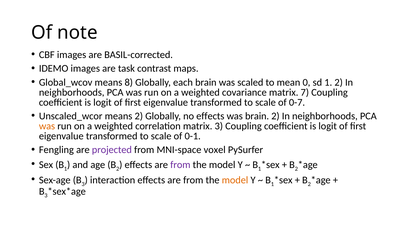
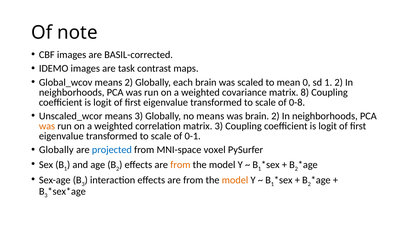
means 8: 8 -> 2 (129, 82)
7: 7 -> 8 (305, 92)
0-7: 0-7 -> 0-8 (297, 102)
means 2: 2 -> 3 (139, 116)
no effects: effects -> means (210, 116)
Fengling: Fengling -> Globally (56, 150)
projected colour: purple -> blue (112, 150)
from colour: purple -> orange (180, 165)
